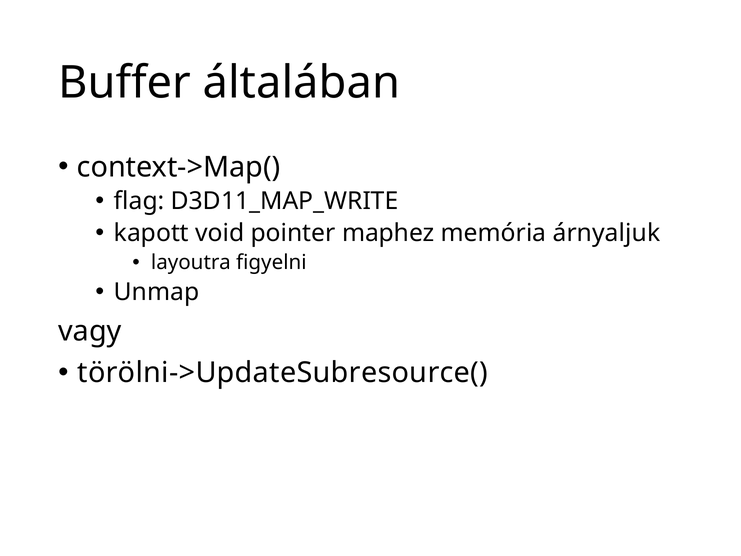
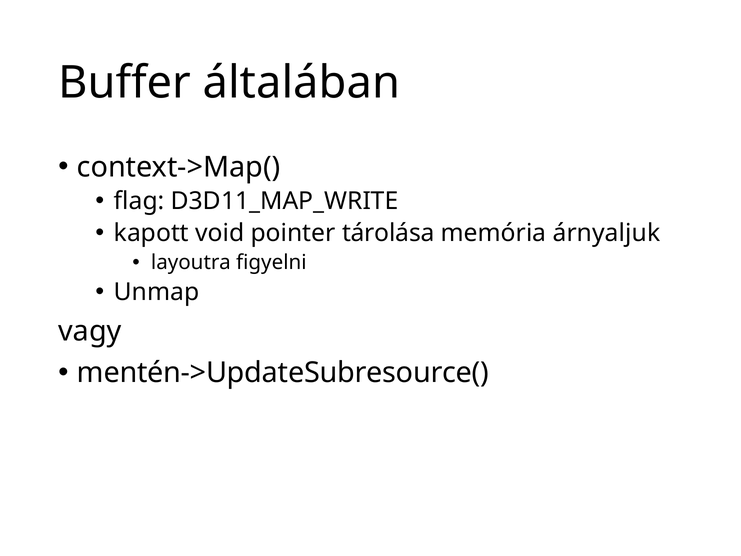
maphez: maphez -> tárolása (388, 233)
törölni->UpdateSubresource(: törölni->UpdateSubresource( -> mentén->UpdateSubresource( (283, 373)
